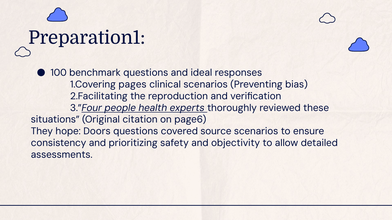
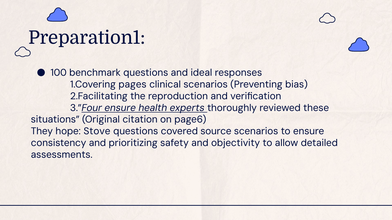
3.”Four people: people -> ensure (120, 108)
Doors: Doors -> Stove (97, 132)
